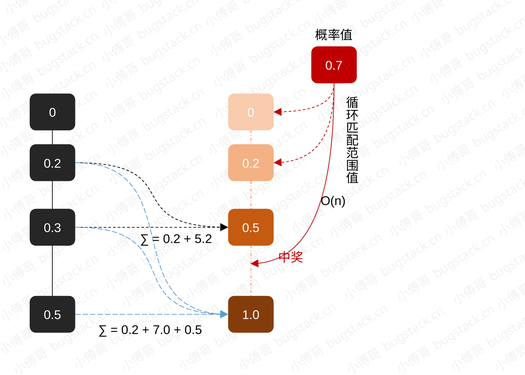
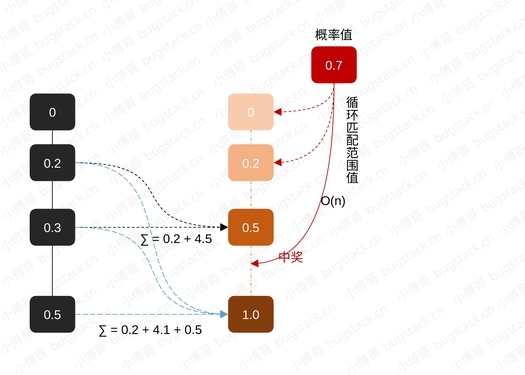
5.2: 5.2 -> 4.5 (203, 239)
7.0: 7.0 -> 4.1 (162, 330)
